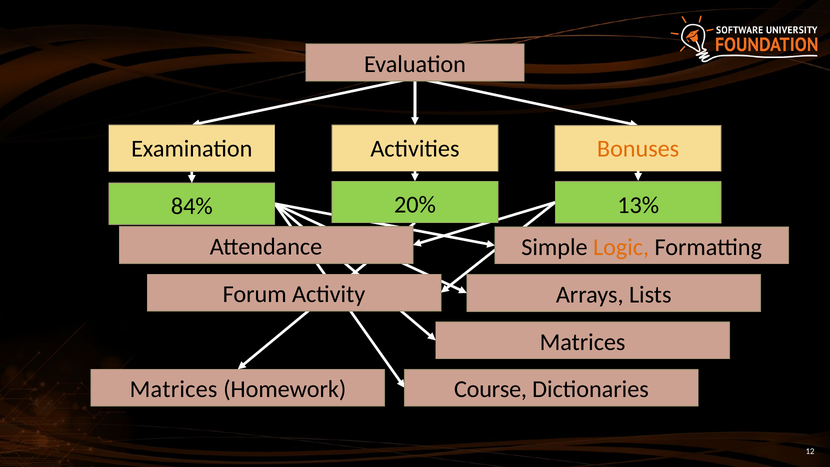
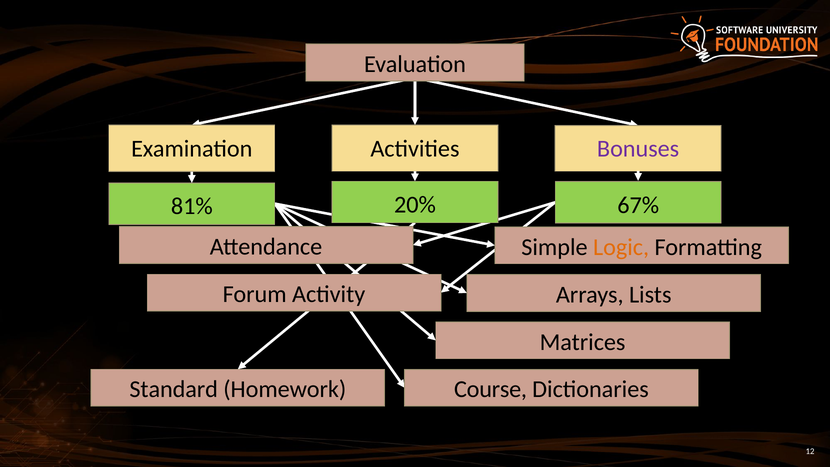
Bonuses colour: orange -> purple (638, 149)
84%: 84% -> 81% (192, 206)
13%: 13% -> 67% (638, 205)
Matrices: Matrices -> Standard (174, 389)
